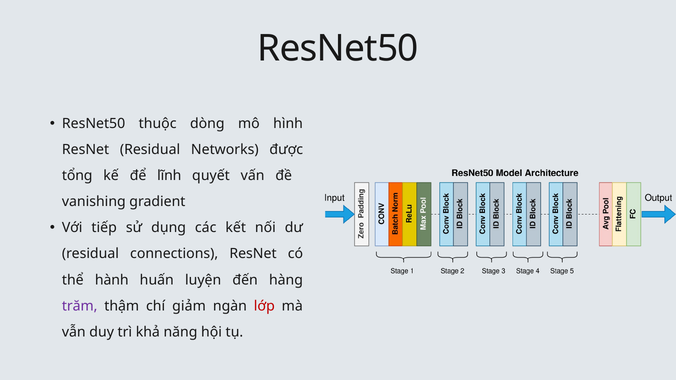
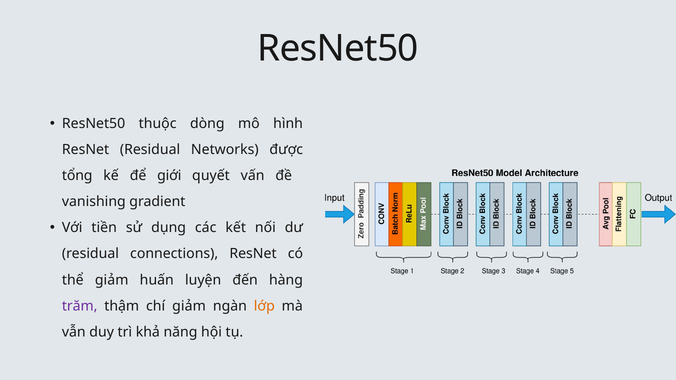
lĩnh: lĩnh -> giới (169, 176)
tiếp: tiếp -> tiền (104, 228)
thể hành: hành -> giảm (112, 280)
lớp colour: red -> orange (264, 306)
